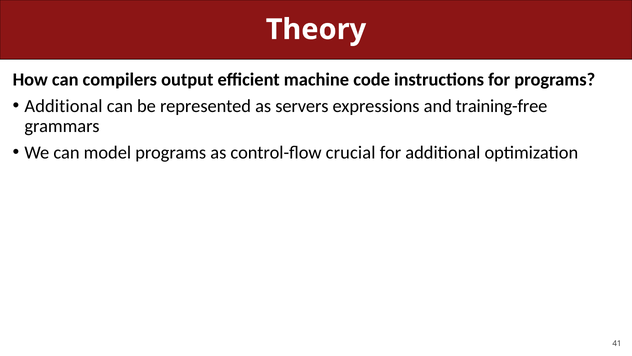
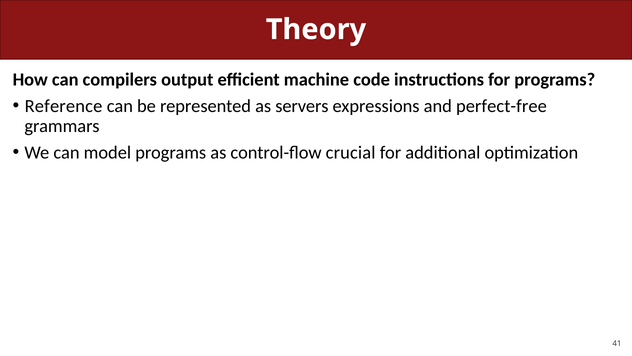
Additional: Additional -> Reference (63, 106)
training-free: training-free -> perfect-free (501, 106)
